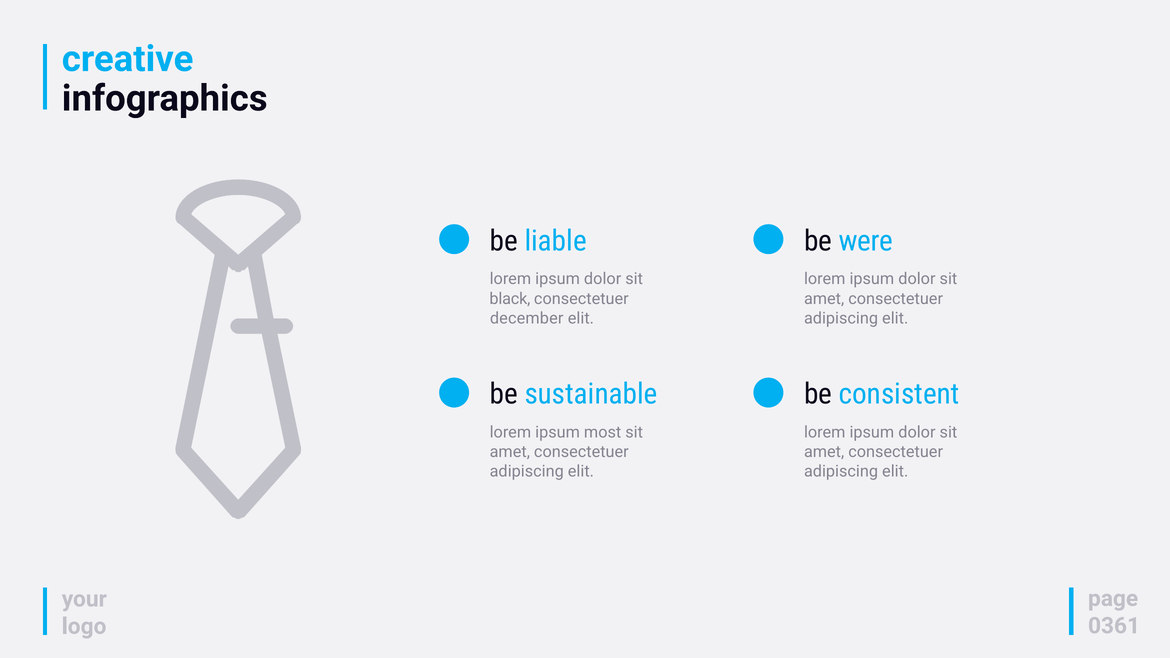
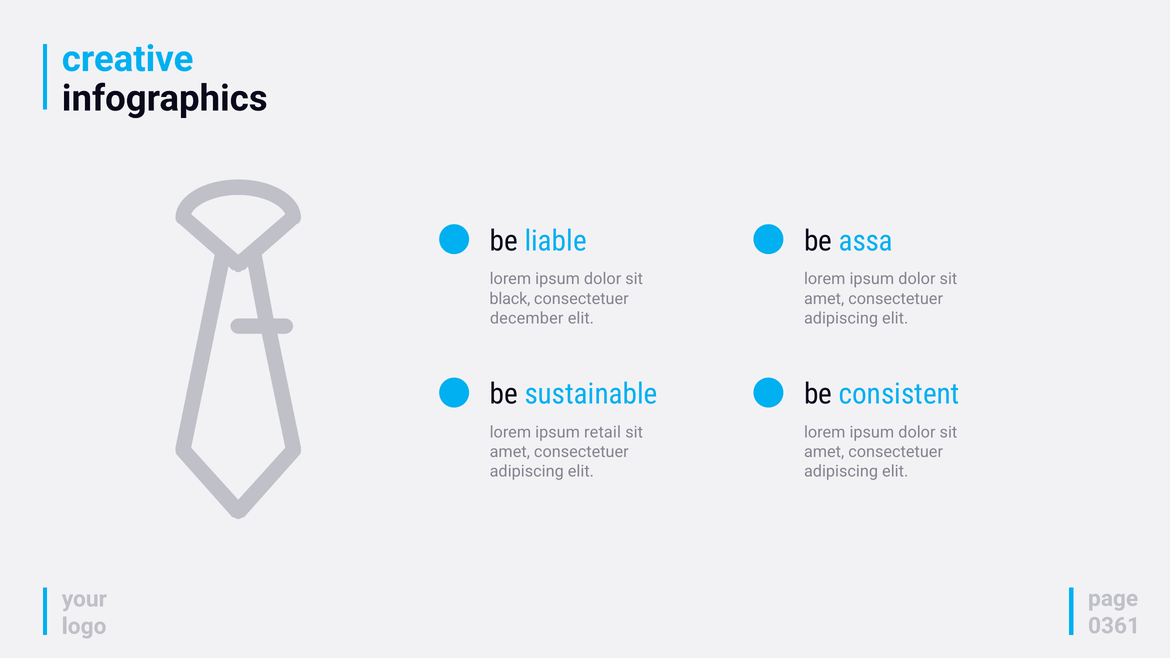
were: were -> assa (866, 241)
most: most -> retail (603, 432)
